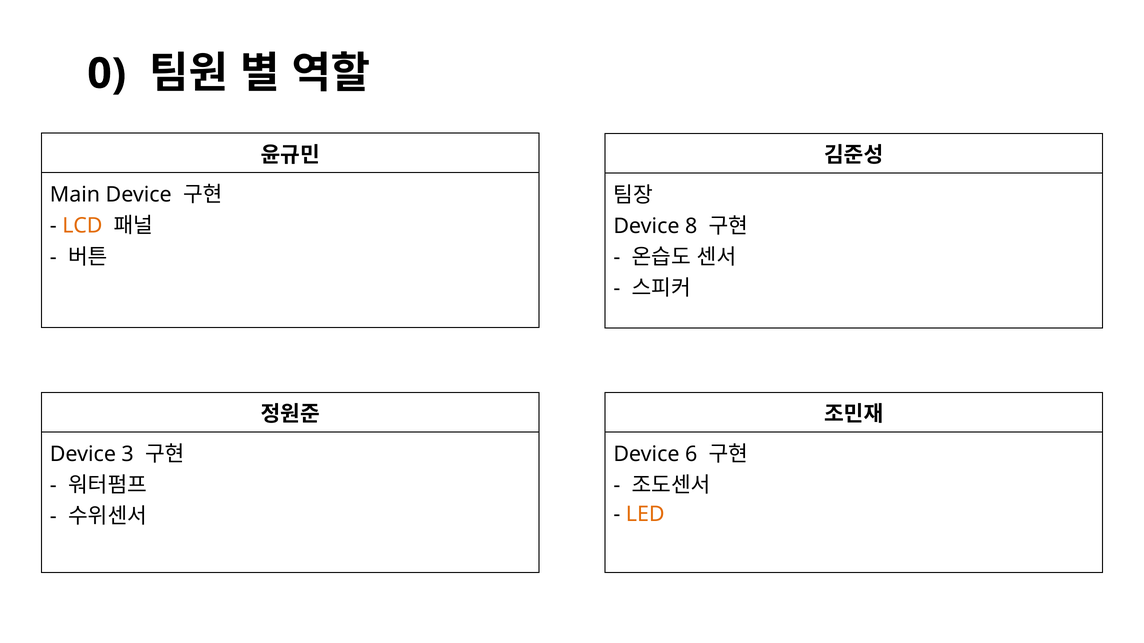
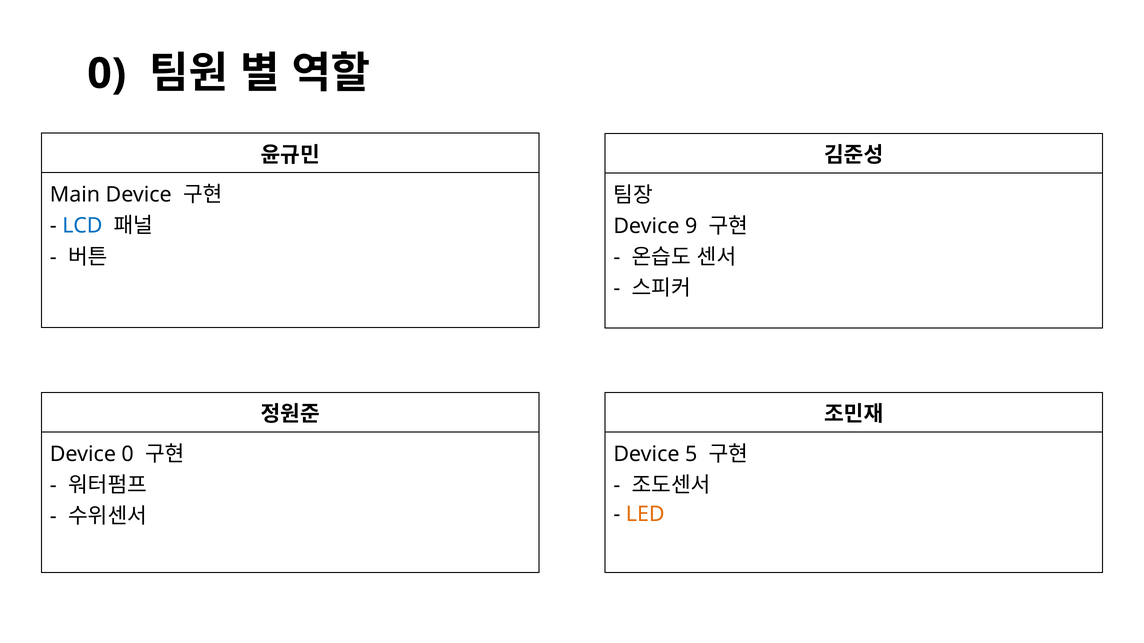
LCD colour: orange -> blue (82, 226)
8: 8 -> 9 (691, 226)
Device 3: 3 -> 0 (128, 454)
6: 6 -> 5 (691, 454)
